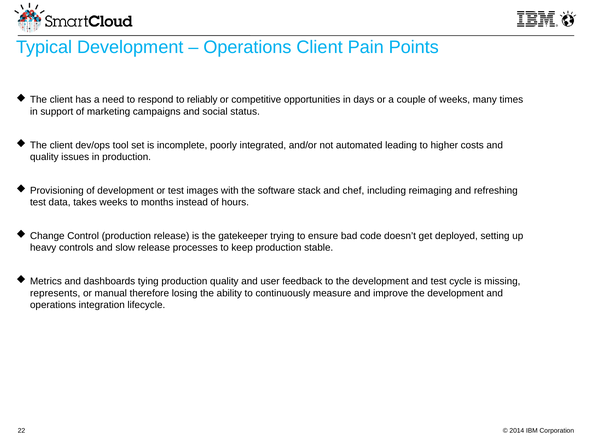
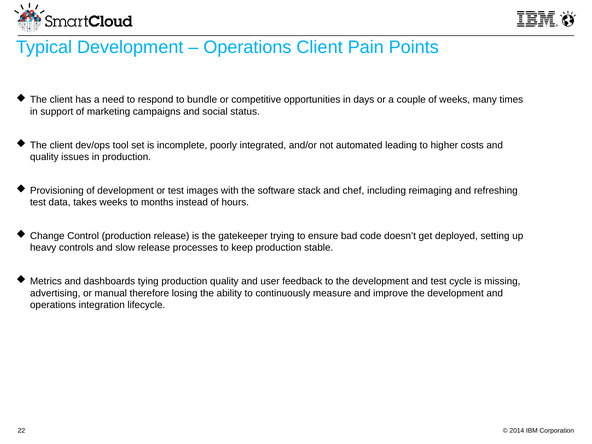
reliably: reliably -> bundle (202, 100)
represents: represents -> advertising (55, 293)
